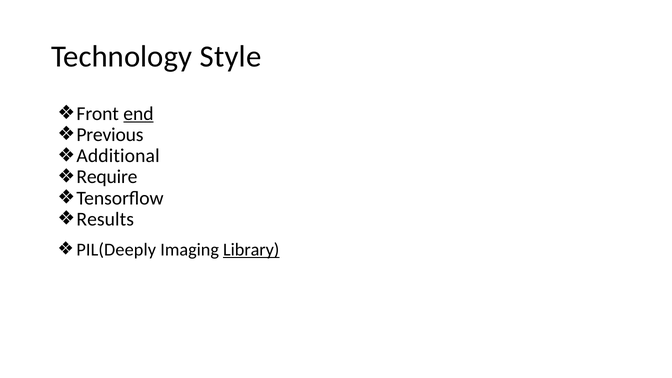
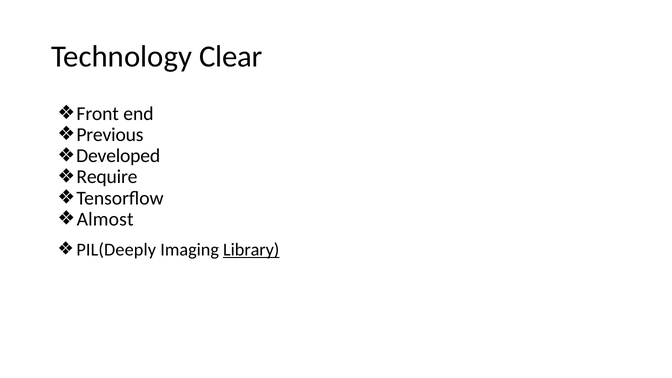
Style: Style -> Clear (231, 56)
end underline: present -> none (138, 114)
Additional: Additional -> Developed (118, 156)
Results: Results -> Almost (105, 219)
